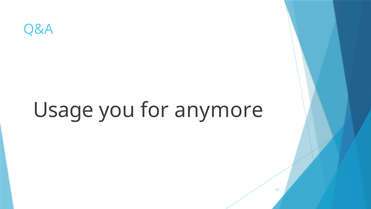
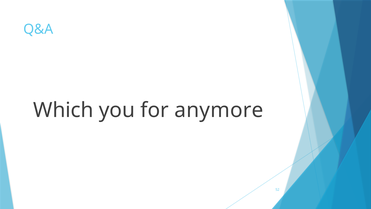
Usage: Usage -> Which (63, 110)
